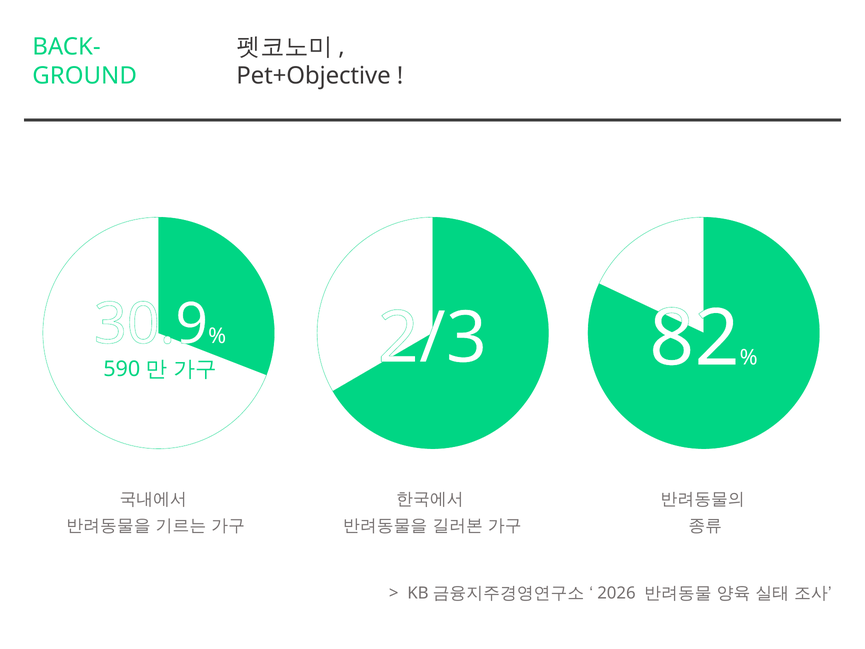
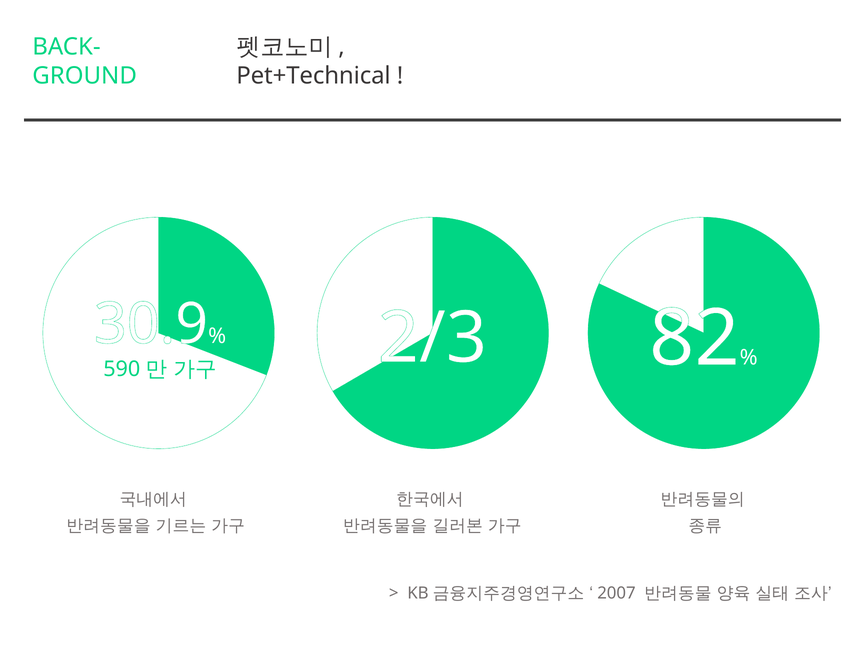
Pet+Objective: Pet+Objective -> Pet+Technical (314, 76)
2026: 2026 -> 2007 (616, 593)
